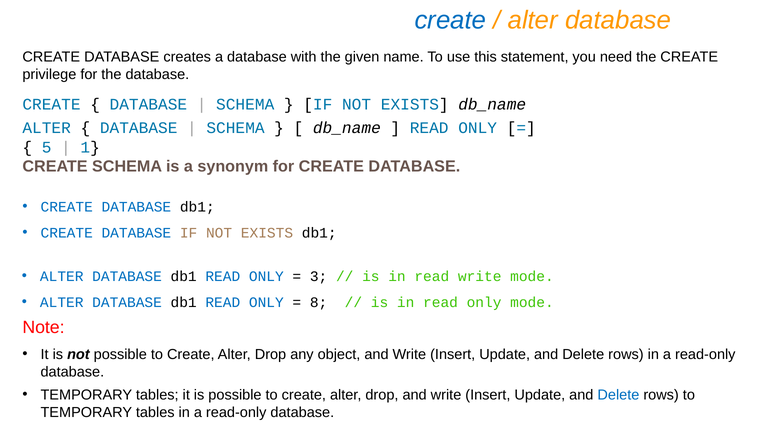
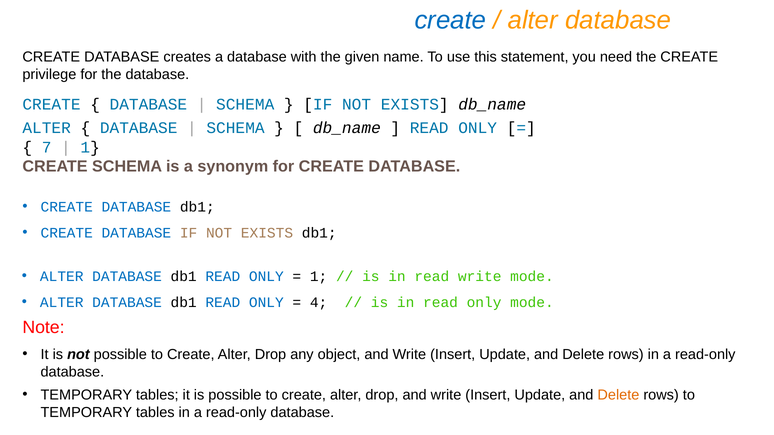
5: 5 -> 7 (47, 147)
3: 3 -> 1 (319, 277)
8: 8 -> 4 (319, 303)
Delete colour: blue -> orange (618, 395)
